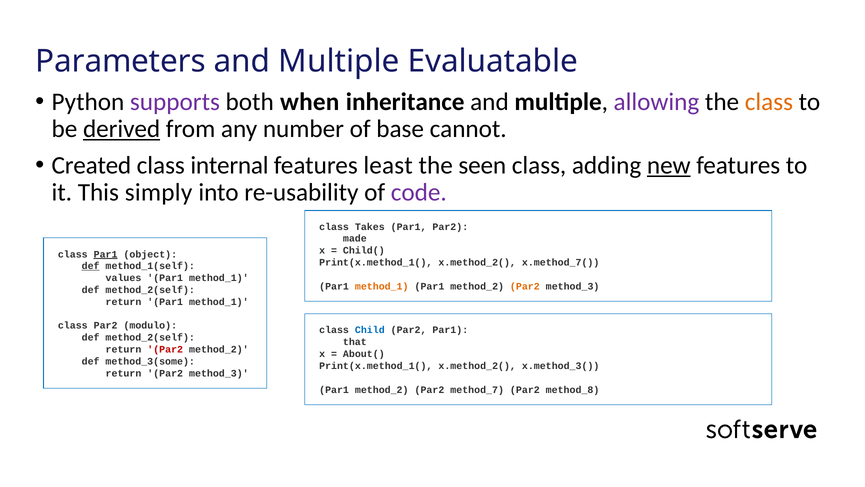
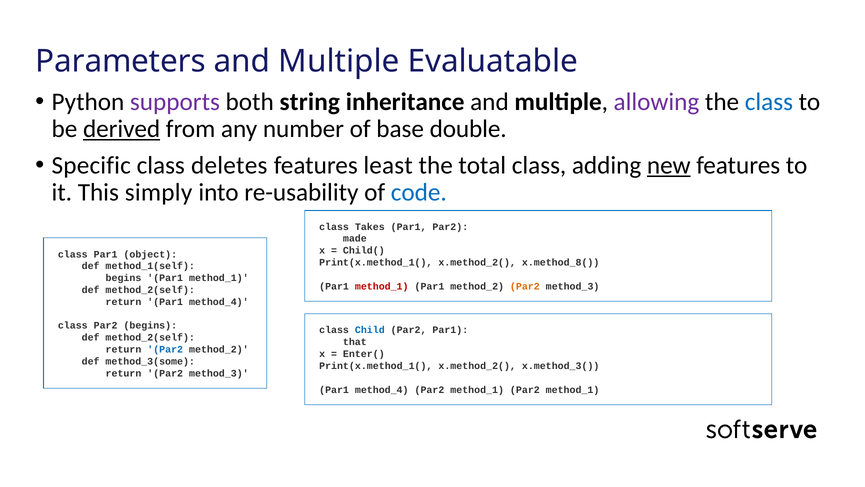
when: when -> string (310, 102)
class colour: orange -> blue (769, 102)
cannot: cannot -> double (468, 129)
Created: Created -> Specific (91, 165)
internal: internal -> deletes (229, 165)
seen: seen -> total (482, 165)
code colour: purple -> blue (419, 192)
Par1 underline: present -> none (106, 254)
x.method_7(: x.method_7( -> x.method_8( (561, 262)
def underline: present -> none (91, 266)
values: values -> begins (123, 278)
method_1 colour: orange -> red (382, 286)
return Par1 method_1: method_1 -> method_4 (219, 302)
Par2 modulo: modulo -> begins (150, 325)
Par2 colour: red -> blue (165, 349)
About(: About( -> Enter( (364, 354)
method_2: method_2 -> method_4 (382, 389)
method_7: method_7 -> method_1 (477, 389)
method_8: method_8 -> method_1 (573, 389)
